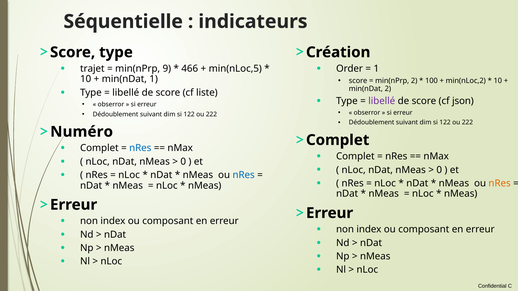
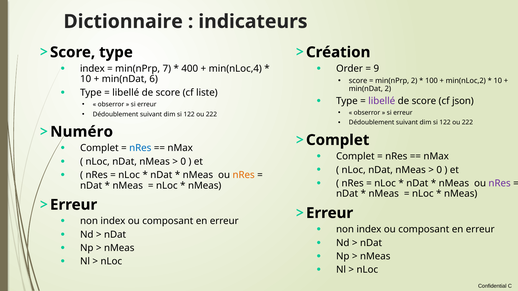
Séquentielle: Séquentielle -> Dictionnaire (123, 22)
trajet: trajet -> index (92, 69)
9: 9 -> 7 (167, 69)
466: 466 -> 400 (190, 69)
min(nLoc,5: min(nLoc,5 -> min(nLoc,4 (235, 69)
1: 1 -> 9 (376, 69)
min(nDat 1: 1 -> 6 (154, 79)
nRes colour: blue -> orange (244, 175)
nRes colour: orange -> purple (500, 184)
